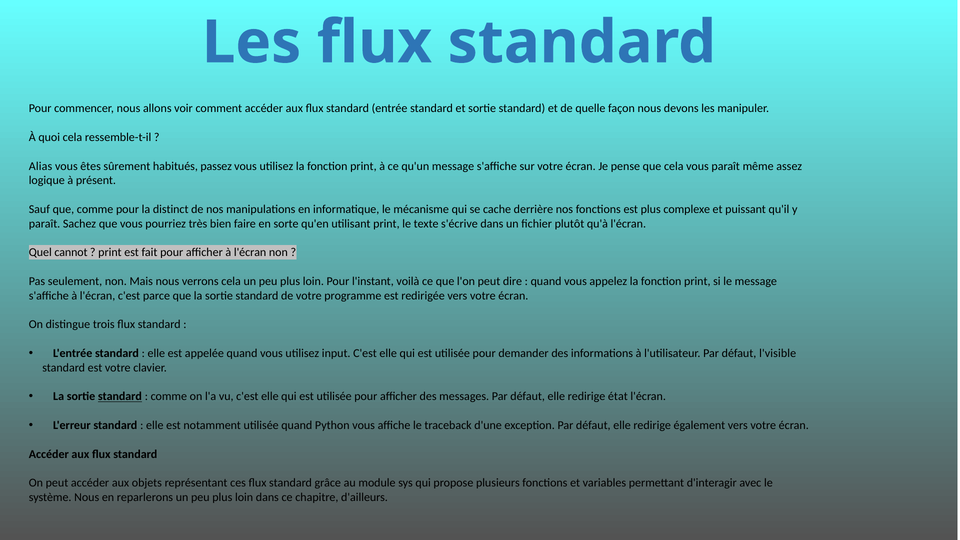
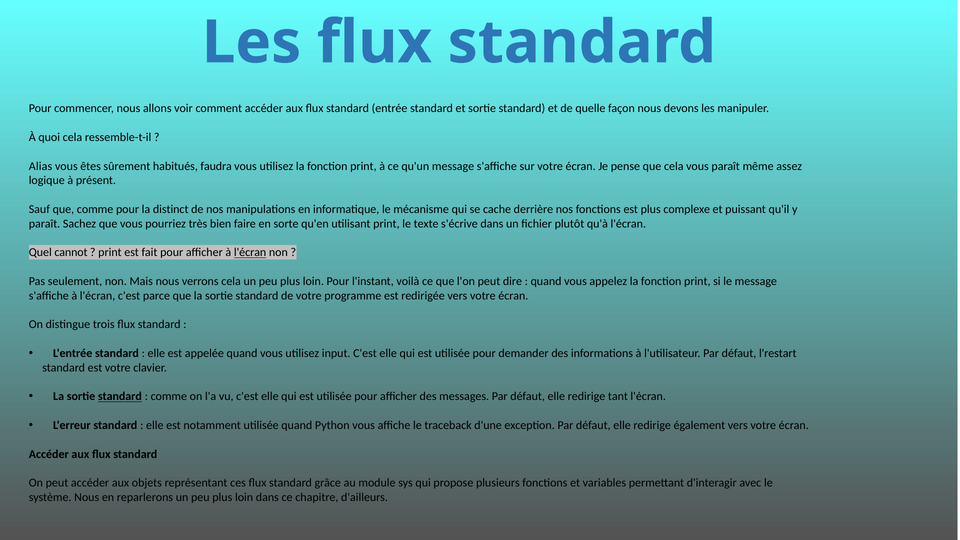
passez: passez -> faudra (216, 166)
l'écran underline: none -> present (250, 252)
l'visible: l'visible -> l'restart (778, 353)
état: état -> tant (618, 396)
